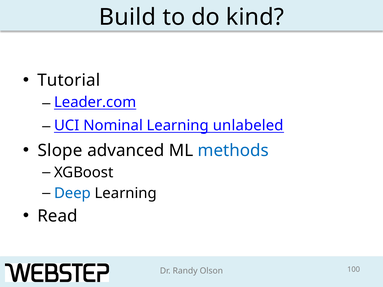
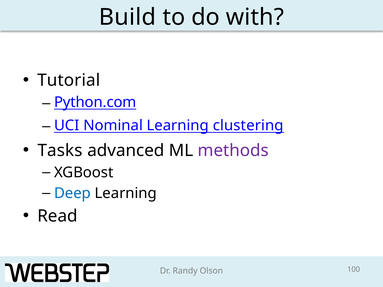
kind: kind -> with (255, 17)
Leader.com: Leader.com -> Python.com (95, 102)
unlabeled: unlabeled -> clustering (248, 126)
Slope: Slope -> Tasks (60, 151)
methods colour: blue -> purple (233, 151)
